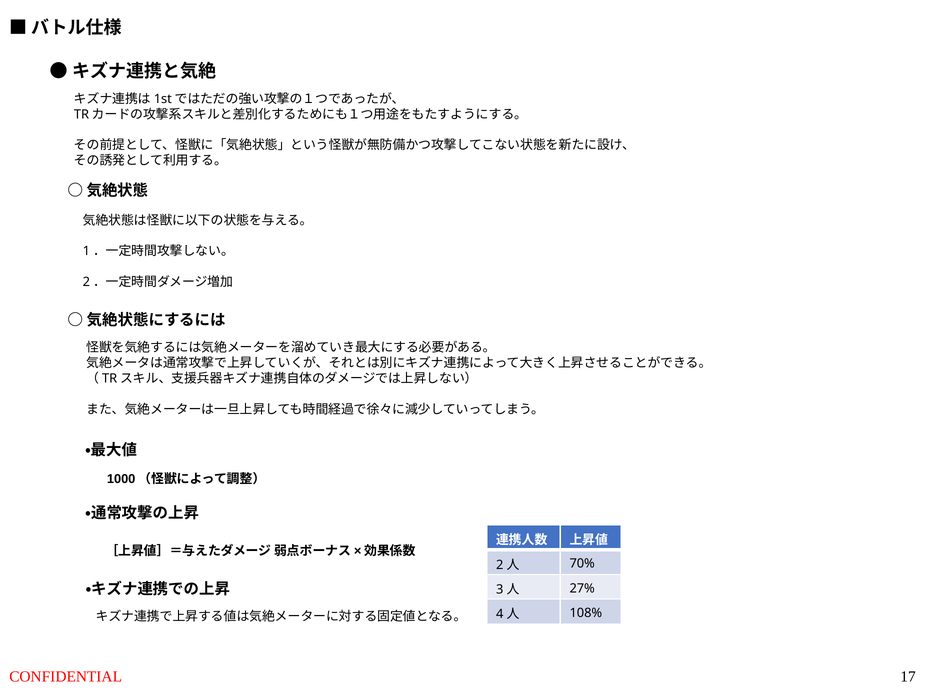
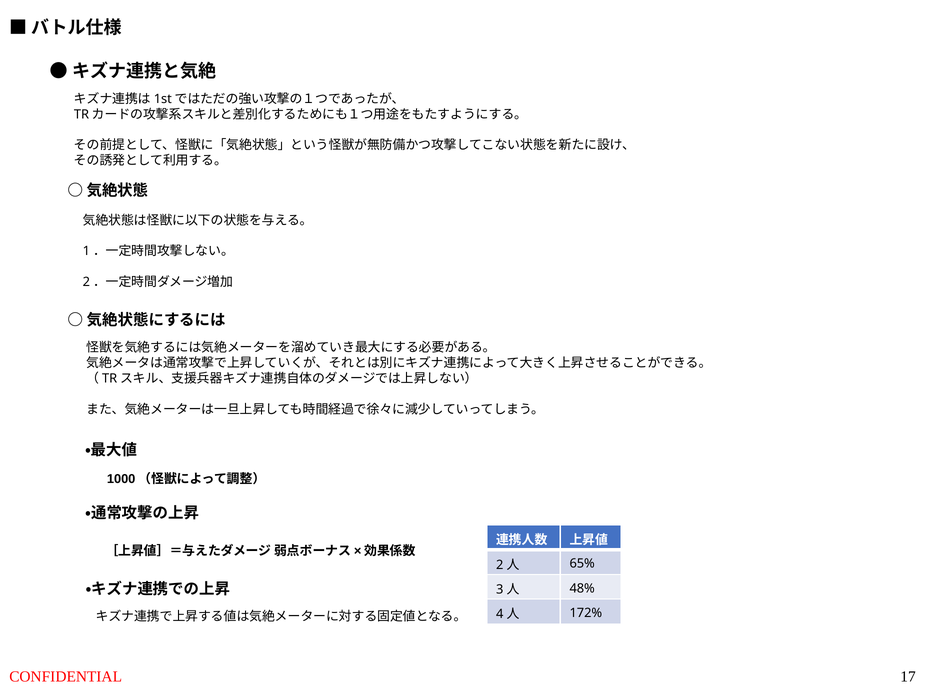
70%: 70% -> 65% (582, 564)
27%: 27% -> 48% (582, 588)
108%: 108% -> 172% (586, 613)
